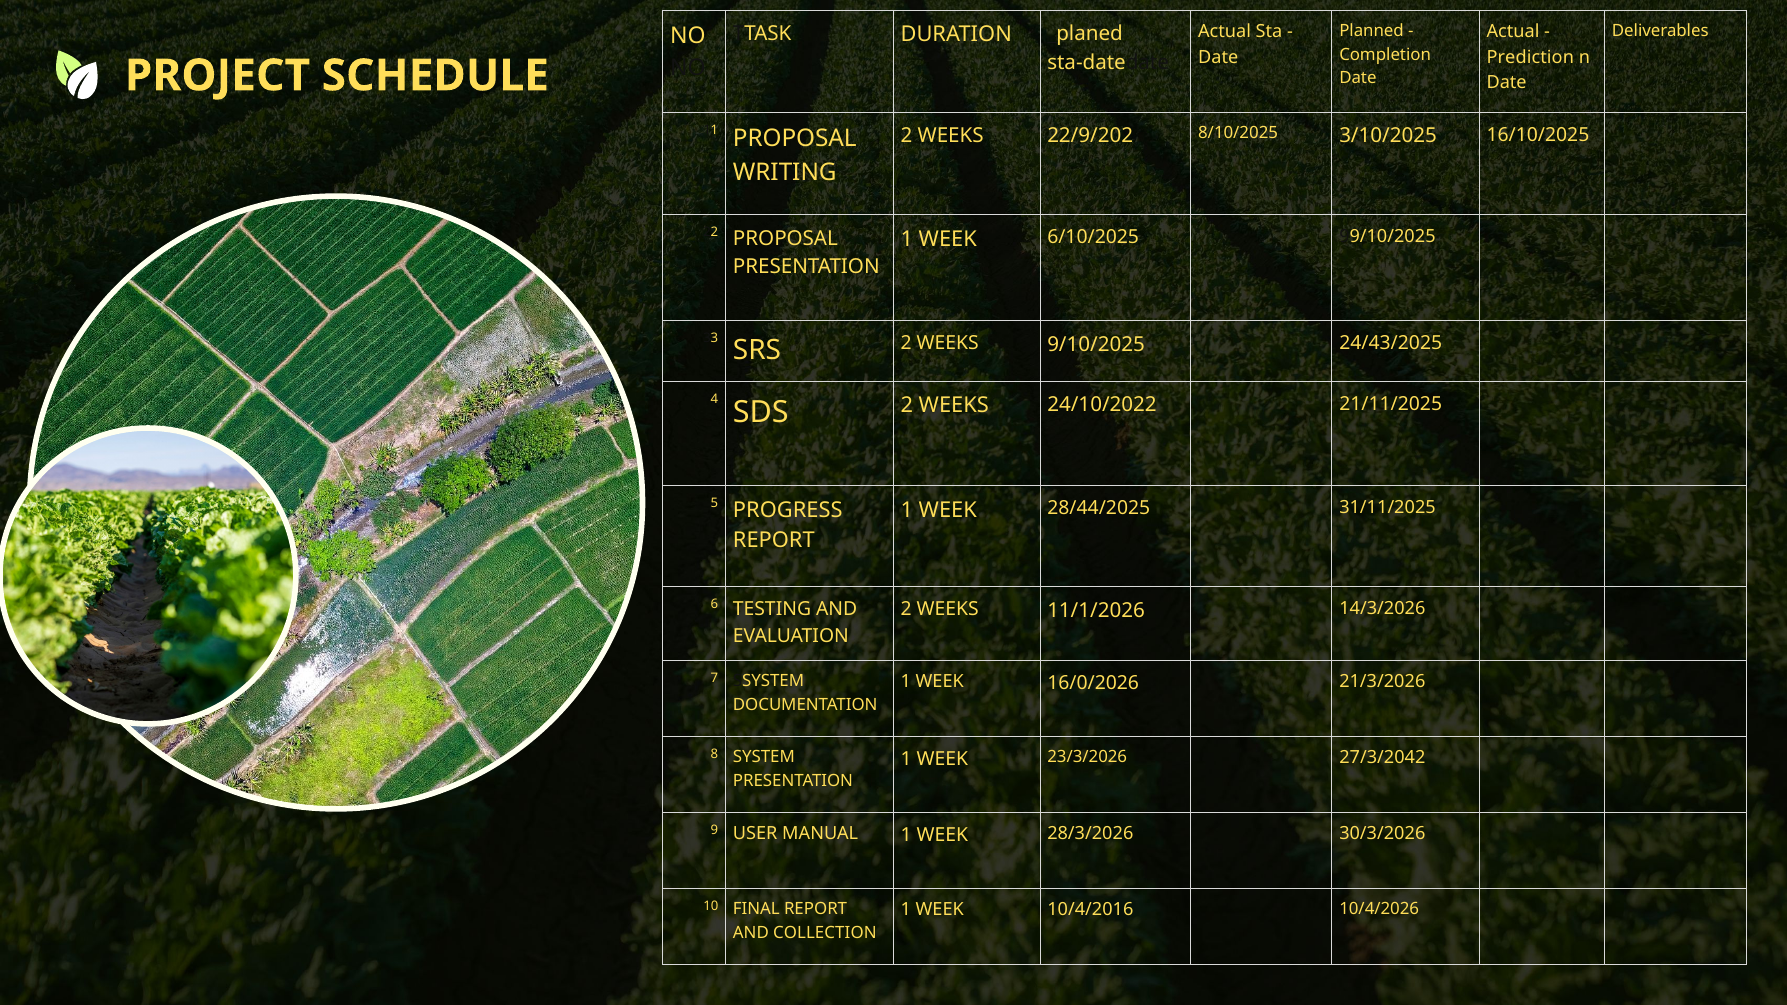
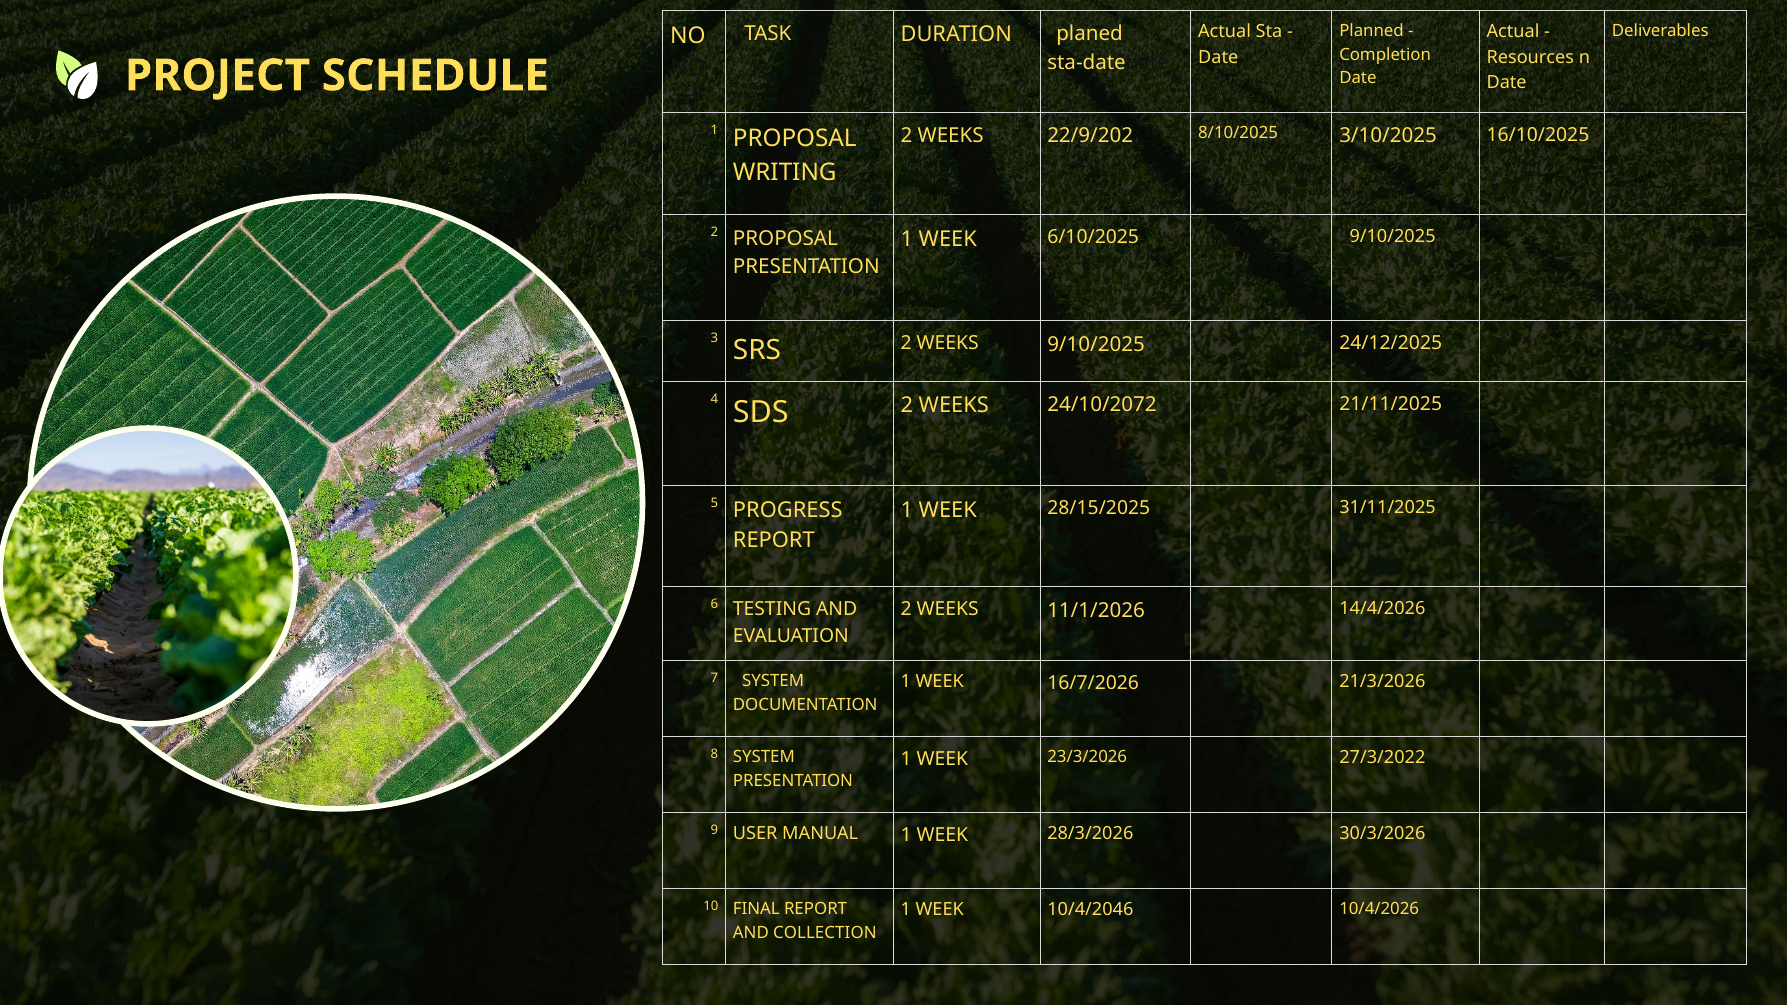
Prediction: Prediction -> Resources (1530, 57)
24/43/2025: 24/43/2025 -> 24/12/2025 (1391, 343)
24/10/2022: 24/10/2022 -> 24/10/2072 (1102, 405)
28/44/2025: 28/44/2025 -> 28/15/2025 (1099, 508)
14/3/2026: 14/3/2026 -> 14/4/2026 (1382, 608)
16/0/2026: 16/0/2026 -> 16/7/2026 (1093, 683)
27/3/2042: 27/3/2042 -> 27/3/2022 (1382, 758)
10/4/2016: 10/4/2016 -> 10/4/2046 (1090, 910)
